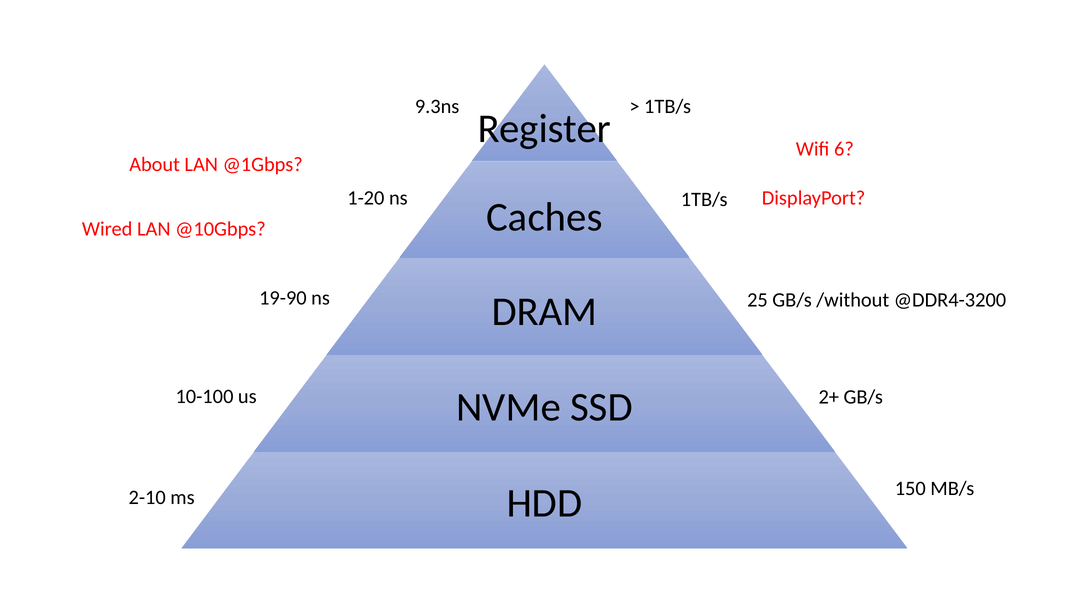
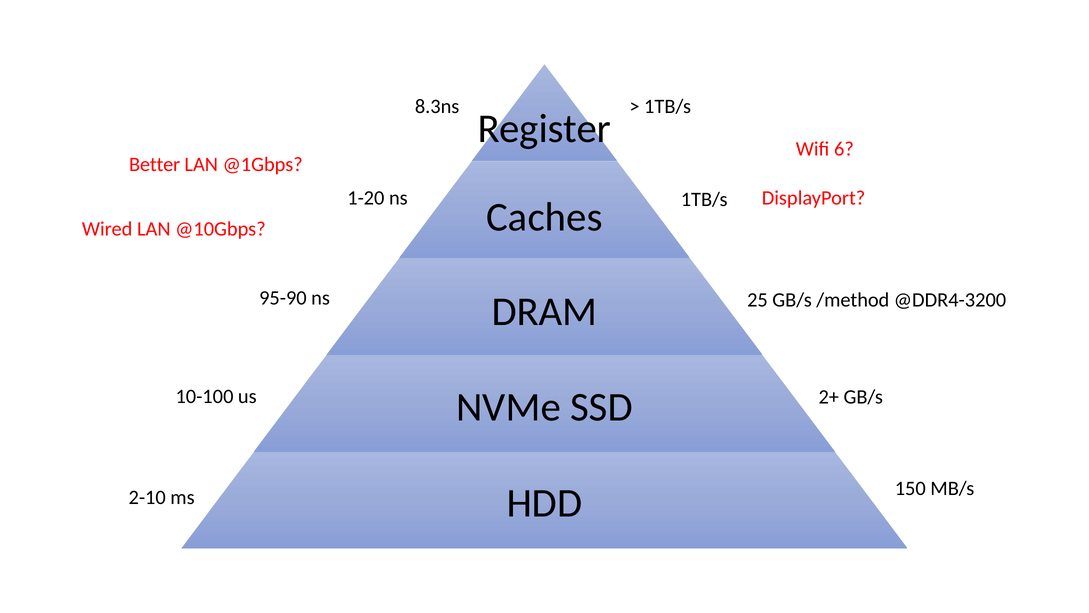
9.3ns: 9.3ns -> 8.3ns (437, 107)
About: About -> Better (155, 164)
19-90: 19-90 -> 95-90 (283, 298)
/without: /without -> /method (853, 300)
